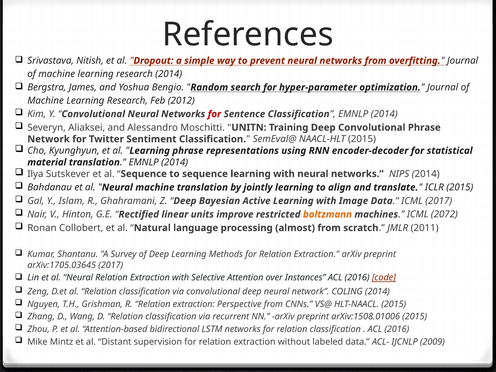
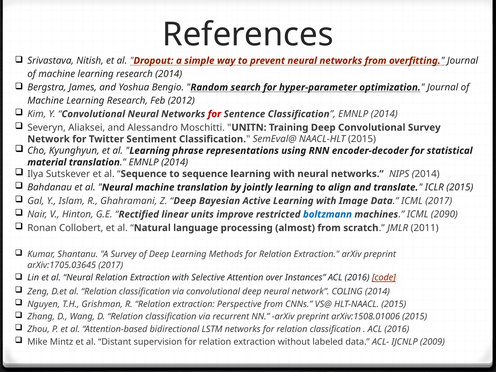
Convolutional Phrase: Phrase -> Survey (424, 128)
boltzmann colour: orange -> blue (327, 214)
2072: 2072 -> 2090 (444, 214)
